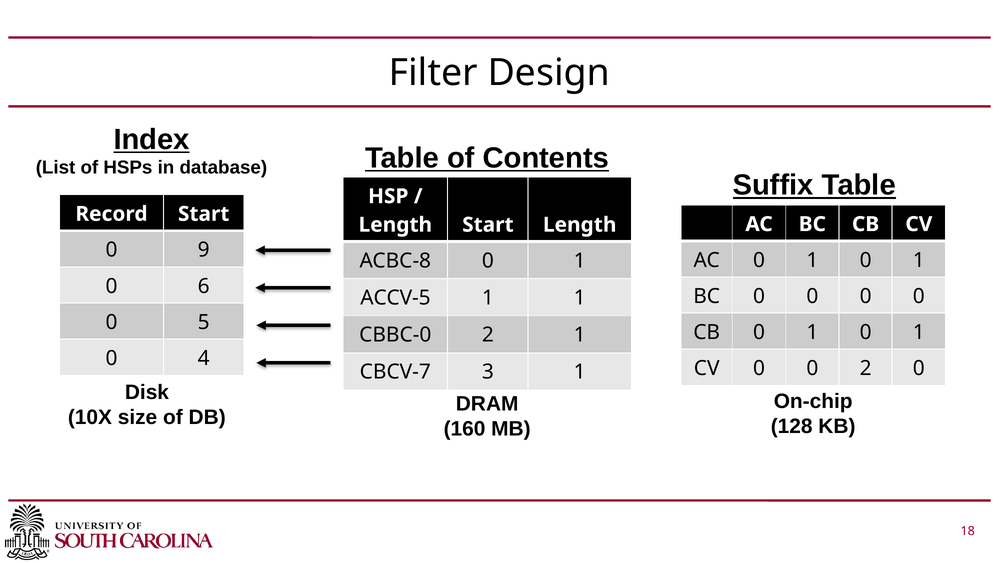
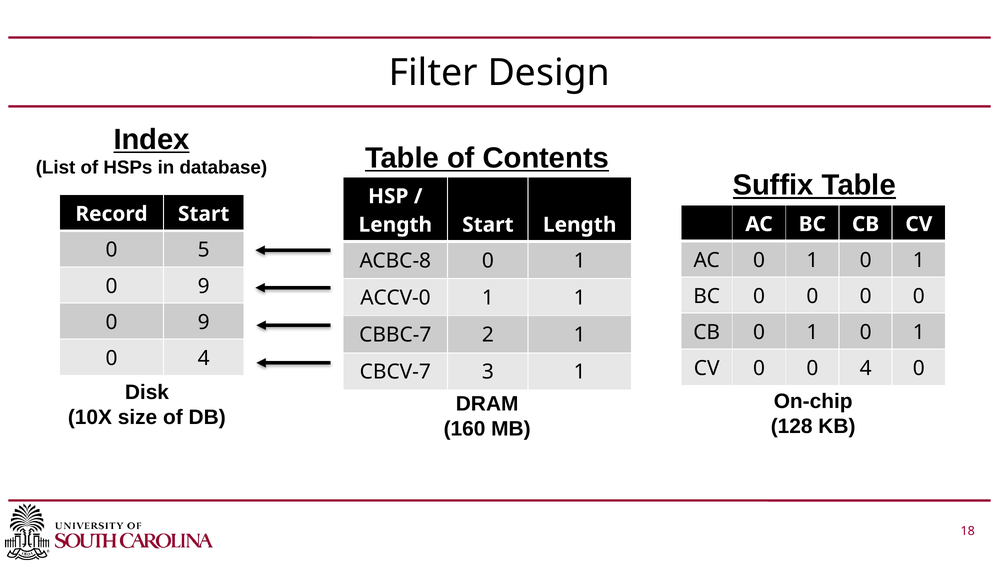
9: 9 -> 5 (204, 250)
6: 6 -> 9 (204, 286)
ACCV-5: ACCV-5 -> ACCV-0 (395, 298)
5: 5 -> 9 (204, 323)
CBBC-0: CBBC-0 -> CBBC-7 (395, 335)
0 0 2: 2 -> 4 (866, 369)
